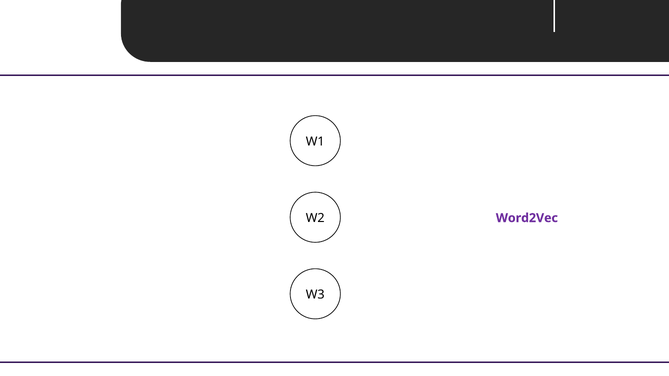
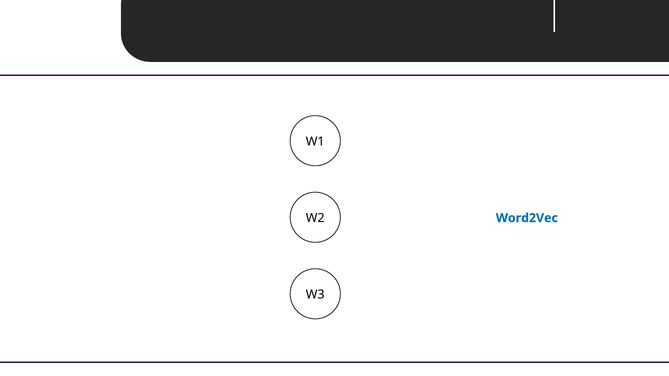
Word2Vec colour: purple -> blue (527, 218)
